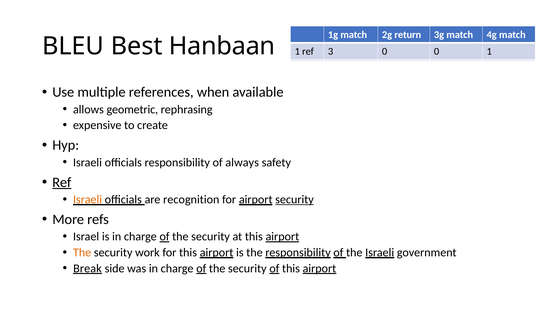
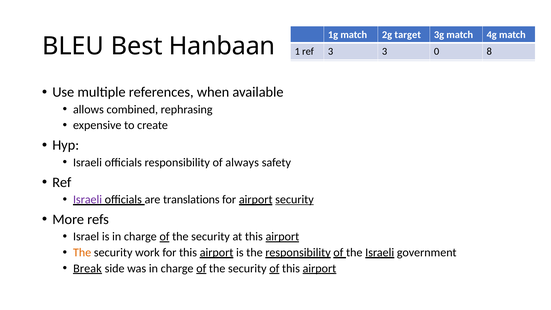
return: return -> target (408, 35)
3 0: 0 -> 3 (385, 51)
0 1: 1 -> 8 (489, 51)
geometric: geometric -> combined (132, 109)
Ref underline: present -> none (62, 182)
Israeli colour: orange -> purple (88, 199)
recognition: recognition -> translations (191, 199)
